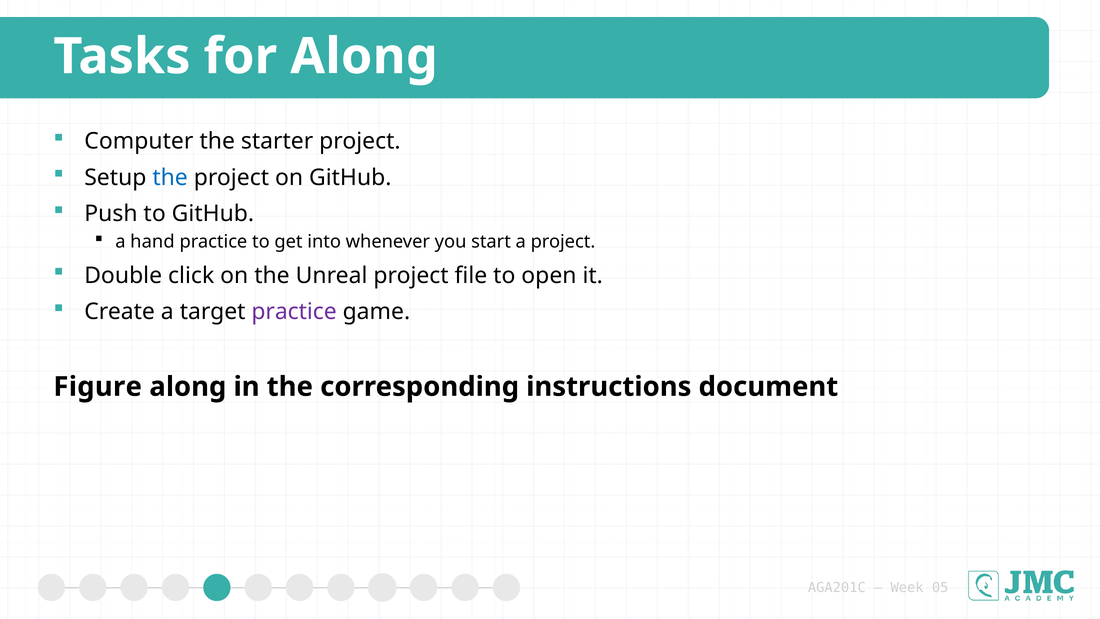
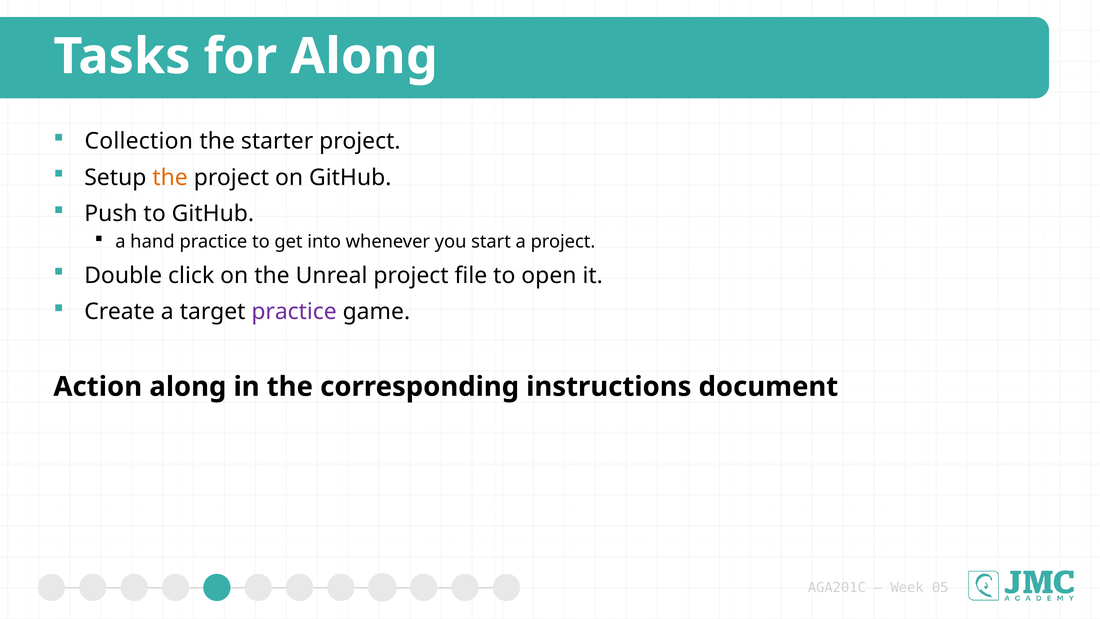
Computer: Computer -> Collection (139, 141)
the colour: blue -> orange (170, 177)
Figure: Figure -> Action (98, 387)
